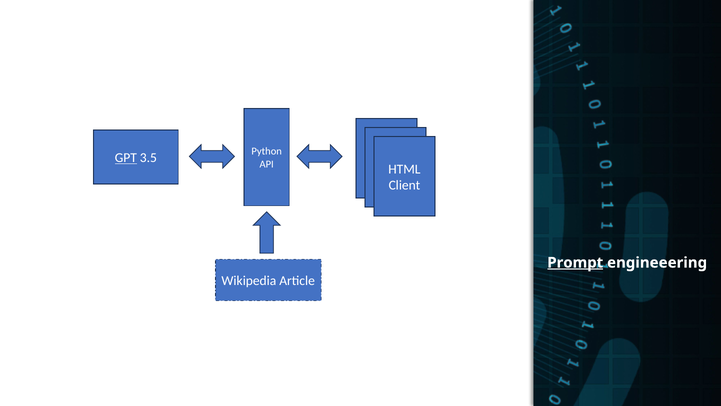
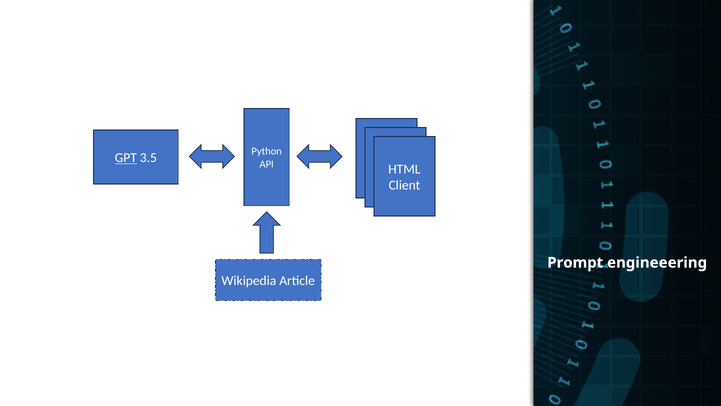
Prompt underline: present -> none (575, 262)
